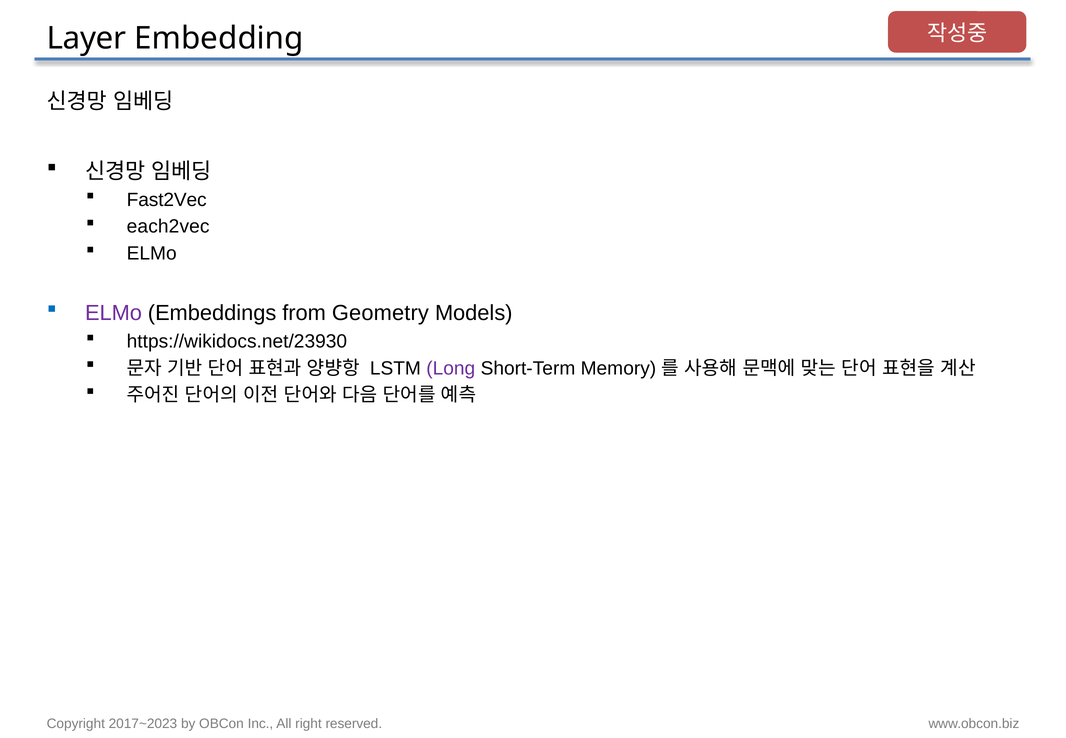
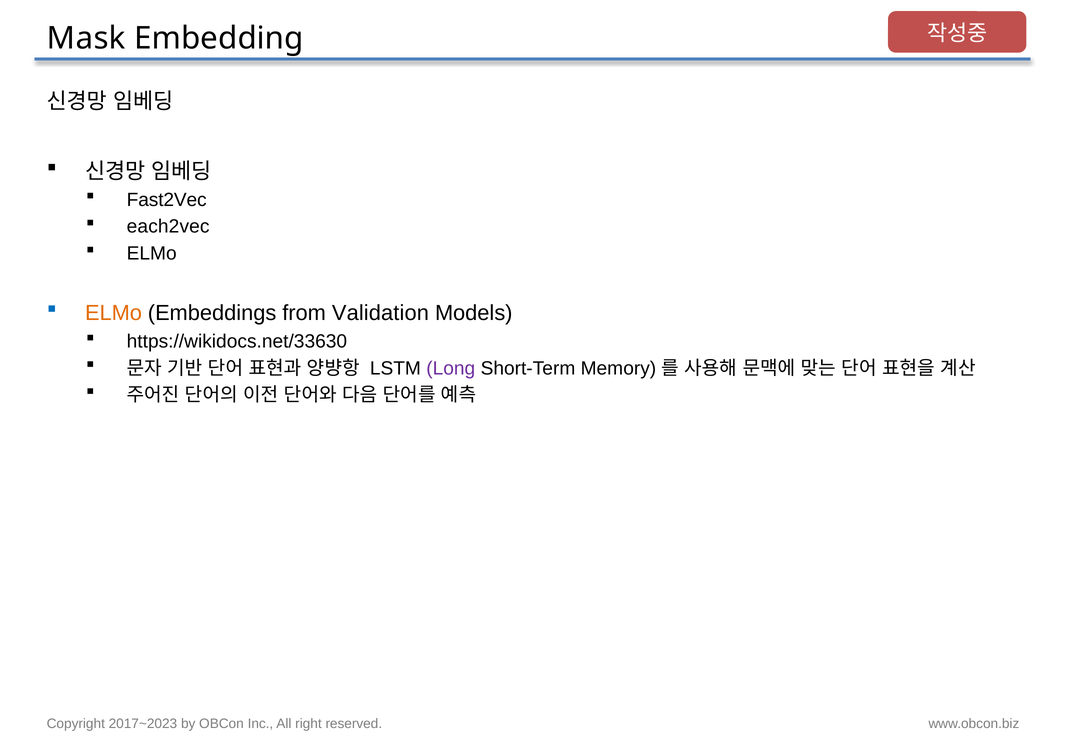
Layer: Layer -> Mask (86, 38)
ELMo colour: purple -> orange (114, 313)
Geometry: Geometry -> Validation (380, 313)
https://wikidocs.net/23930: https://wikidocs.net/23930 -> https://wikidocs.net/33630 (237, 341)
